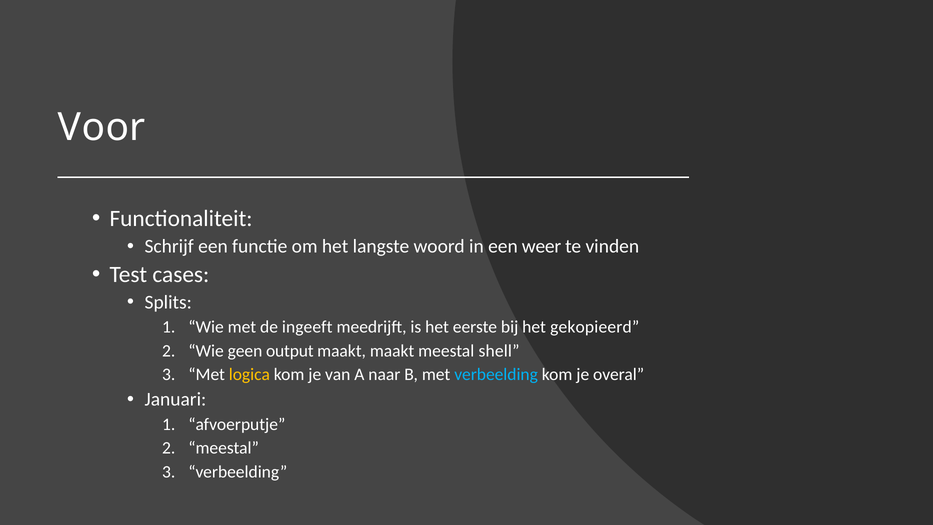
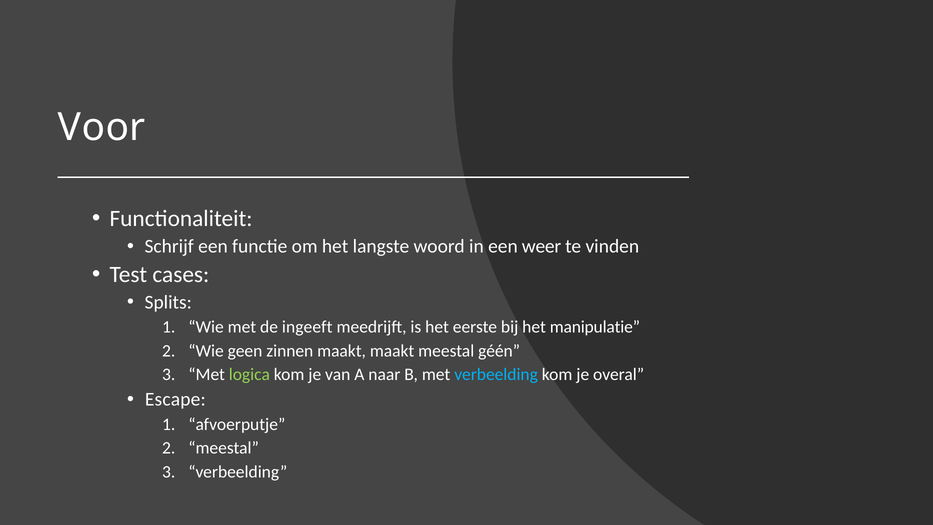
gekopieerd: gekopieerd -> manipulatie (595, 327)
output: output -> zinnen (290, 351)
shell: shell -> géén (499, 351)
logica colour: yellow -> light green (249, 375)
Januari: Januari -> Escape (175, 399)
